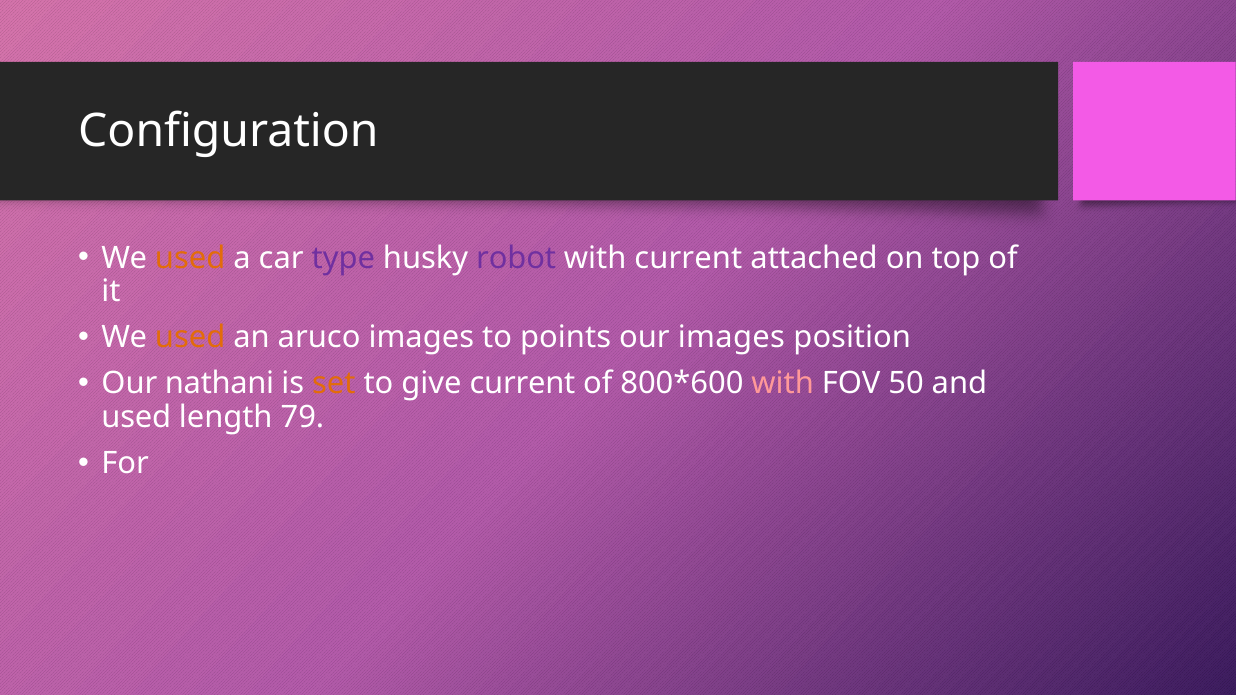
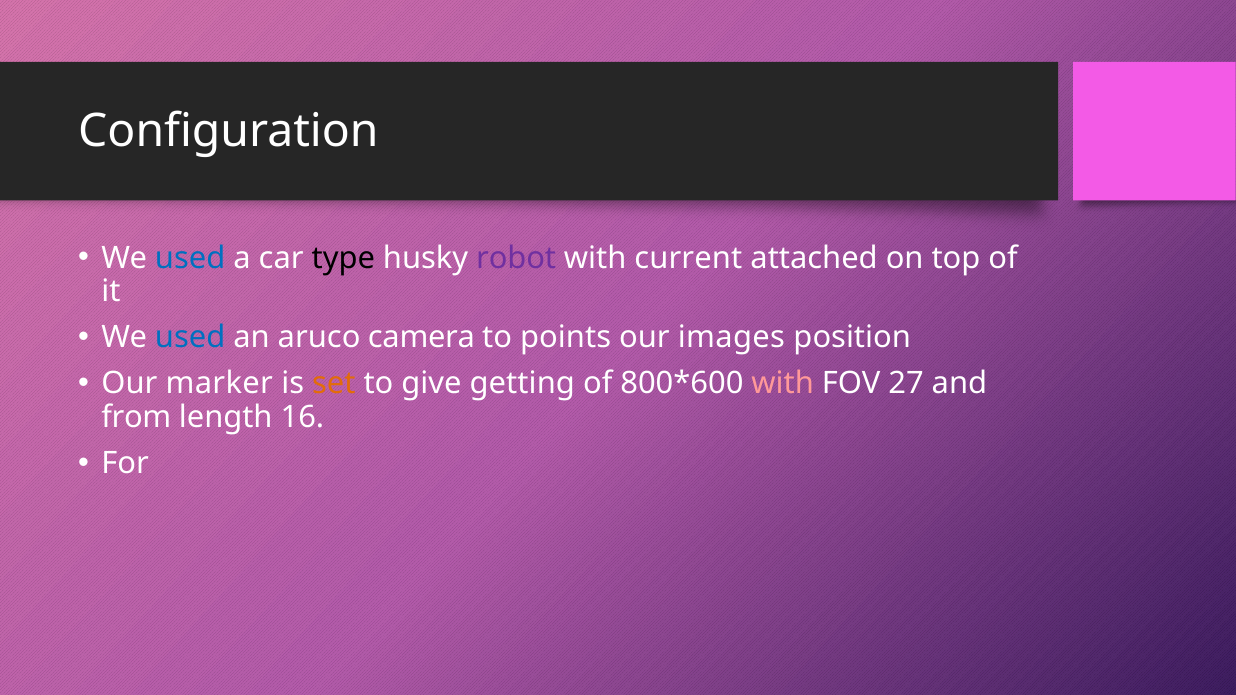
used colour: orange -> blue (190, 258)
type colour: purple -> black (343, 258)
used colour: orange -> blue (190, 338)
aruco images: images -> camera (421, 338)
nathani: nathani -> marker (219, 384)
give current: current -> getting (522, 384)
50: 50 -> 27 (906, 384)
used: used -> from (136, 417)
79: 79 -> 16 (302, 417)
